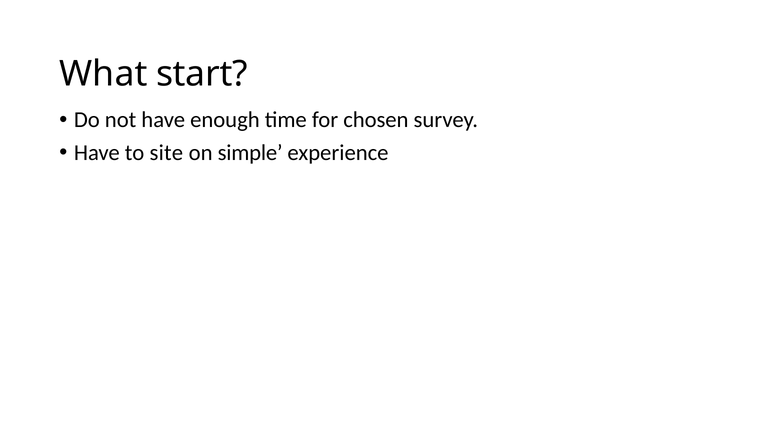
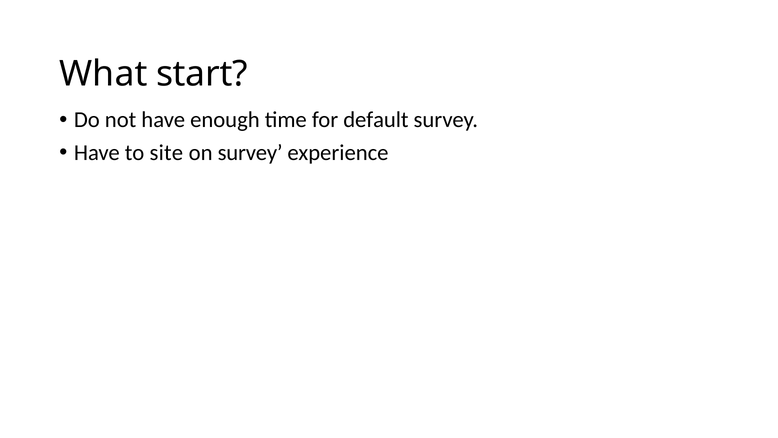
chosen: chosen -> default (376, 120)
on simple: simple -> survey (250, 153)
